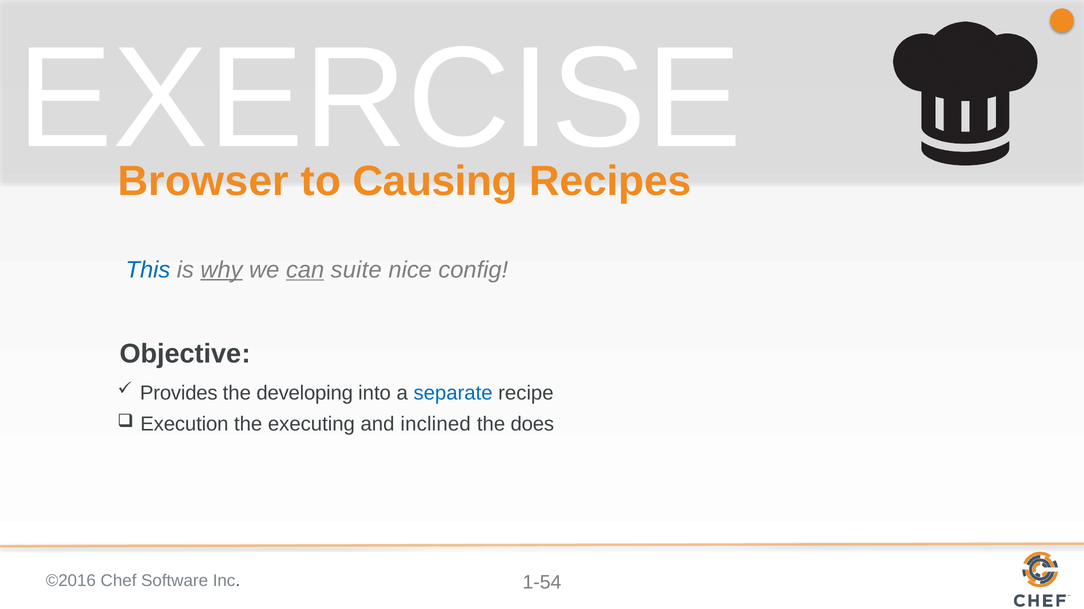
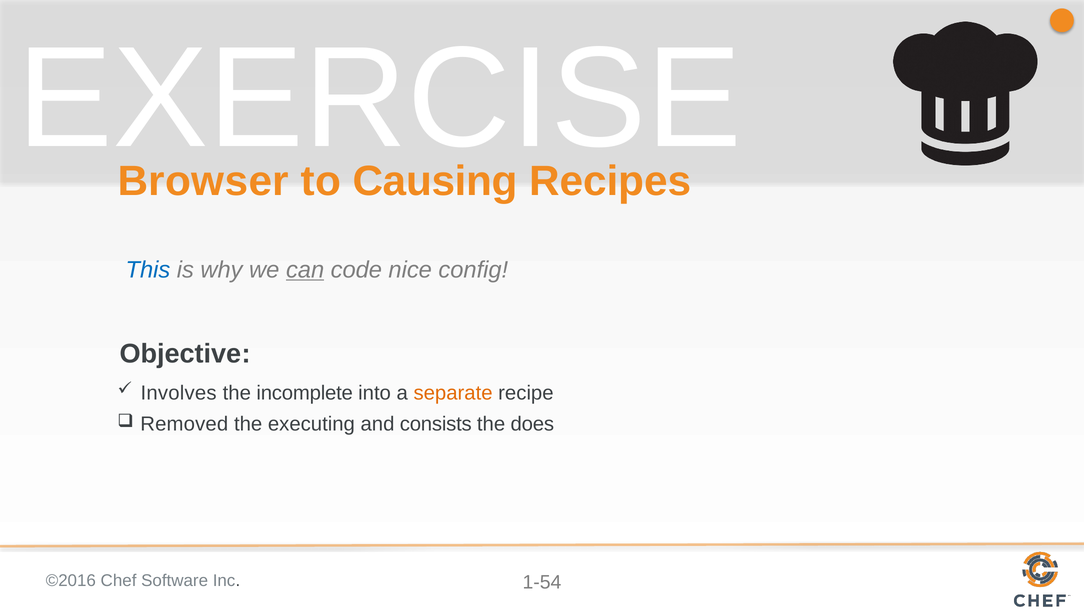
why underline: present -> none (221, 270)
suite: suite -> code (356, 270)
Provides: Provides -> Involves (179, 393)
developing: developing -> incomplete (305, 393)
separate colour: blue -> orange (453, 393)
Execution: Execution -> Removed (184, 425)
inclined: inclined -> consists (436, 425)
